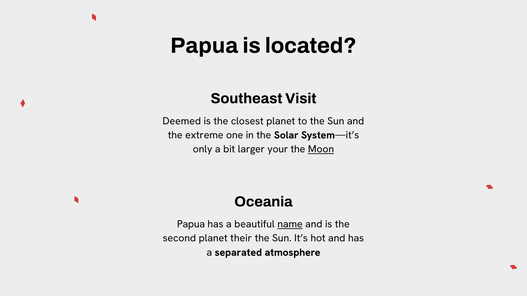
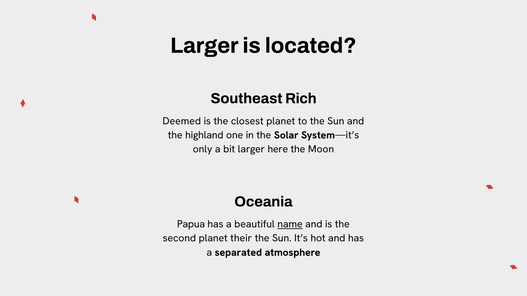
Papua: Papua -> Larger (204, 46)
Visit: Visit -> Rich (301, 99)
extreme: extreme -> highland (204, 135)
your: your -> here (278, 149)
Moon underline: present -> none (321, 149)
